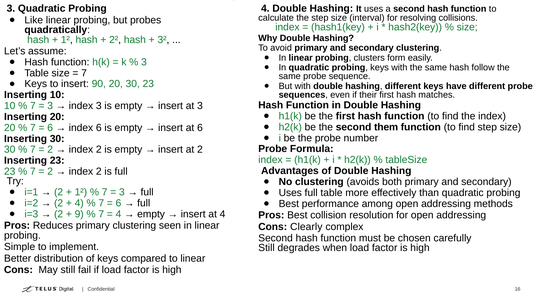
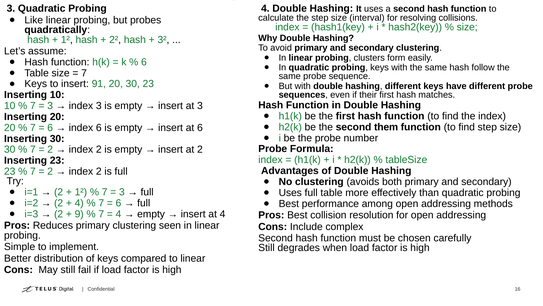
3: 3 -> 6 (144, 62)
90: 90 -> 91 (99, 84)
Clearly: Clearly -> Include (306, 226)
